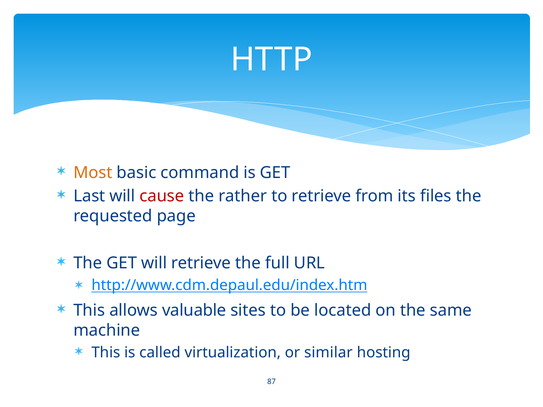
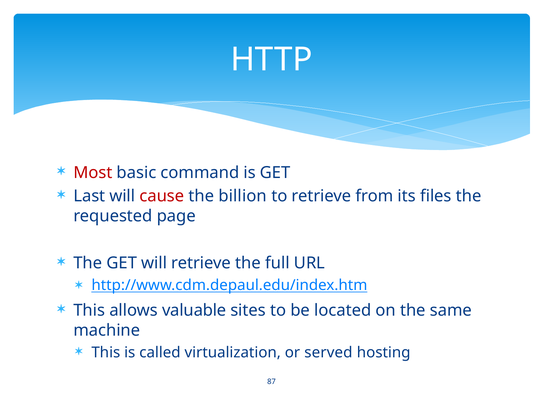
Most colour: orange -> red (93, 173)
rather: rather -> billion (243, 196)
similar: similar -> served (328, 353)
